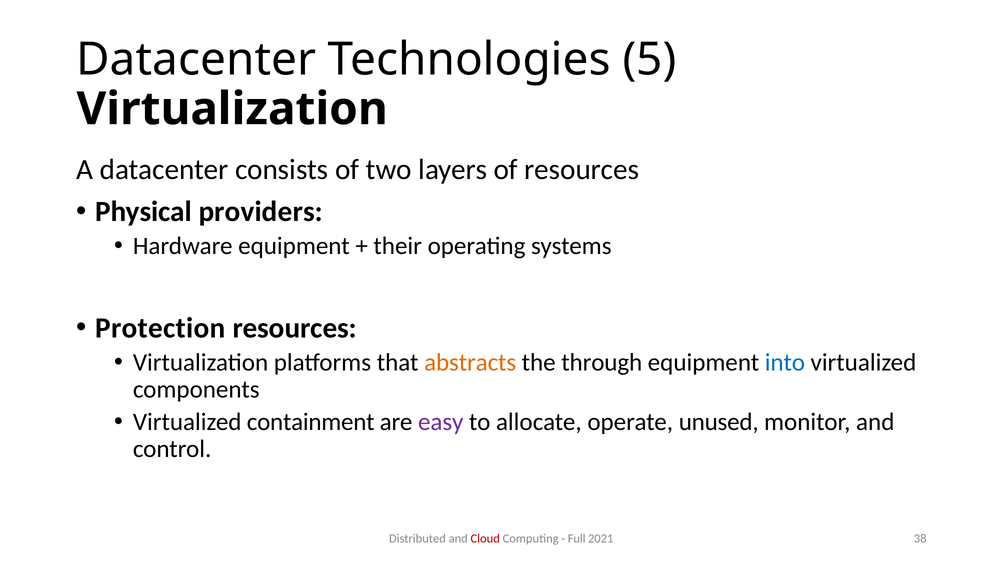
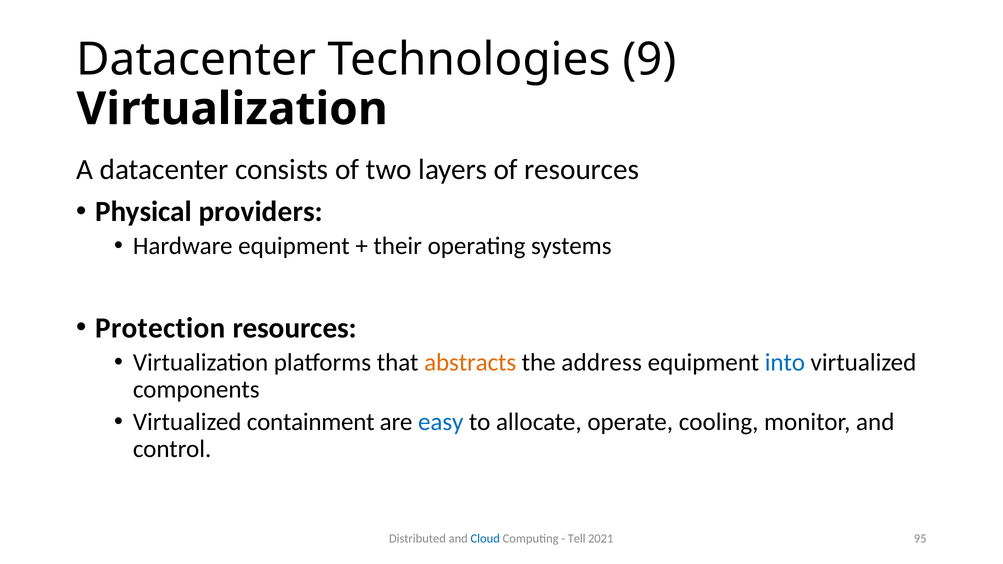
5: 5 -> 9 (649, 59)
through: through -> address (602, 363)
easy colour: purple -> blue (441, 422)
unused: unused -> cooling (719, 422)
Cloud colour: red -> blue (485, 539)
Full: Full -> Tell (577, 539)
38: 38 -> 95 (920, 539)
